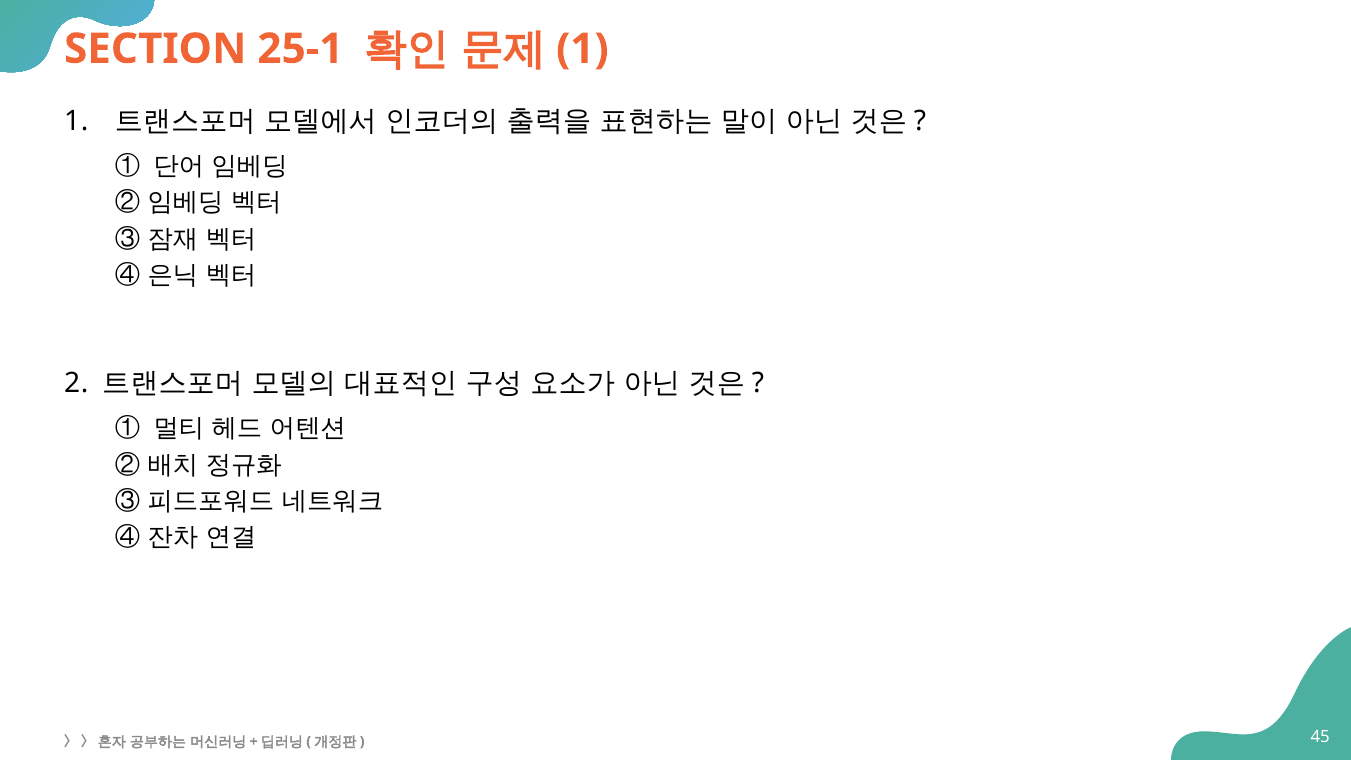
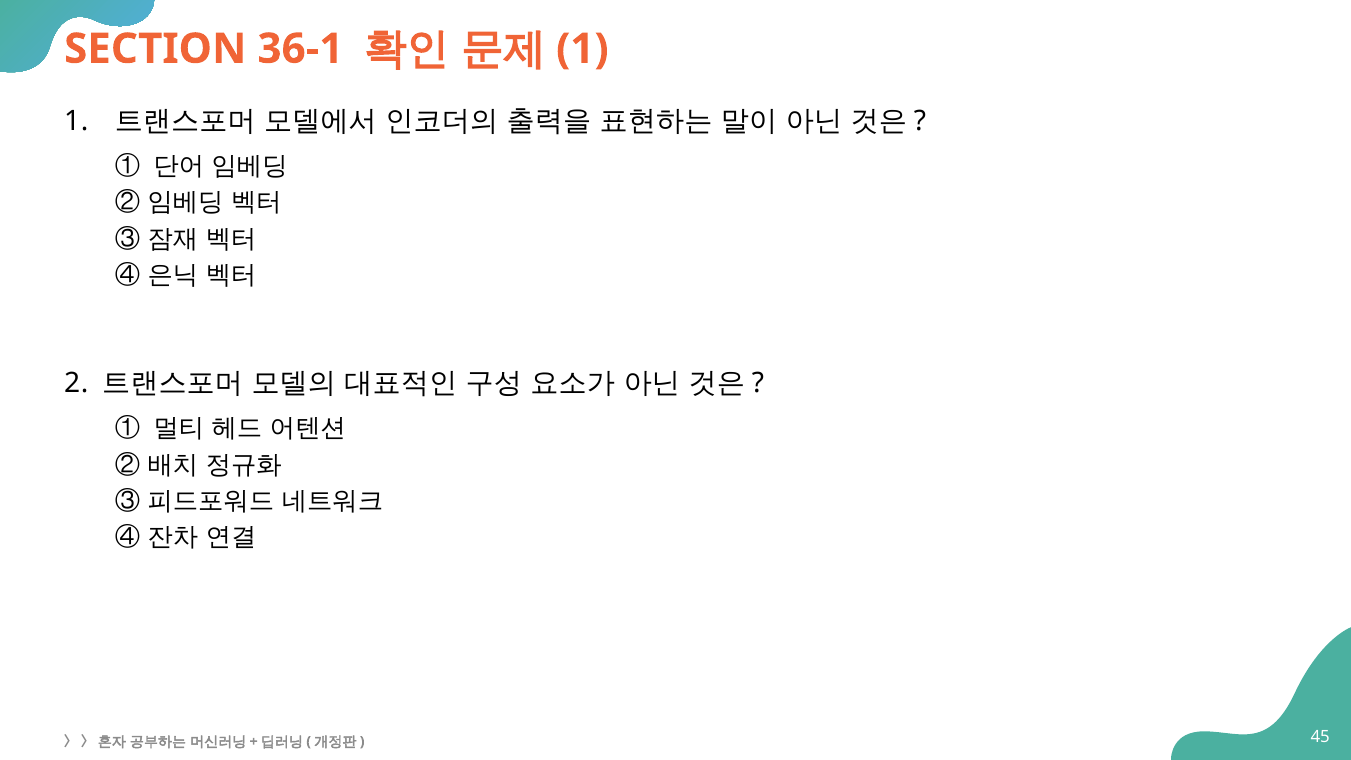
25-1: 25-1 -> 36-1 (300, 49)
